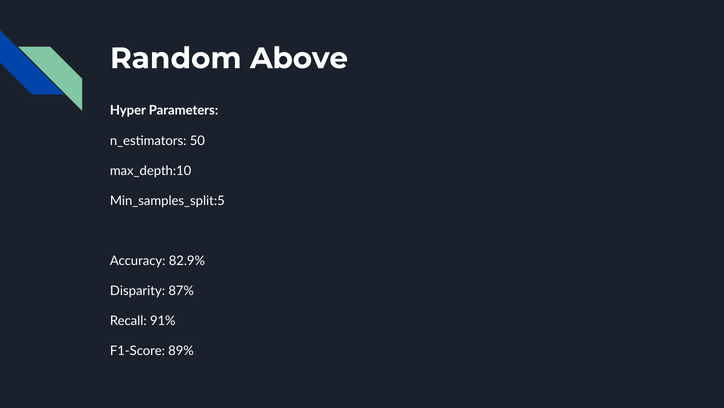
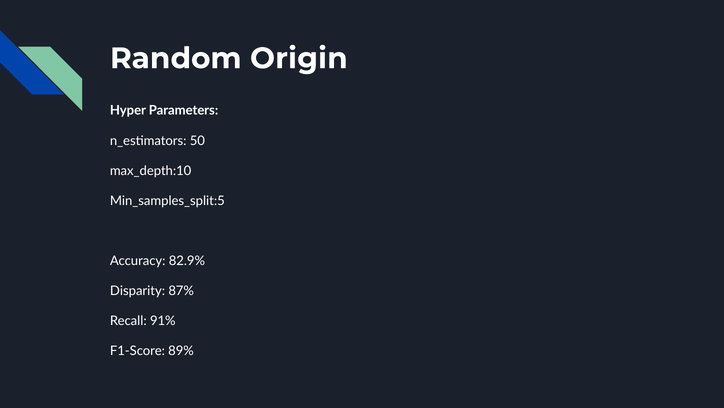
Above: Above -> Origin (299, 58)
